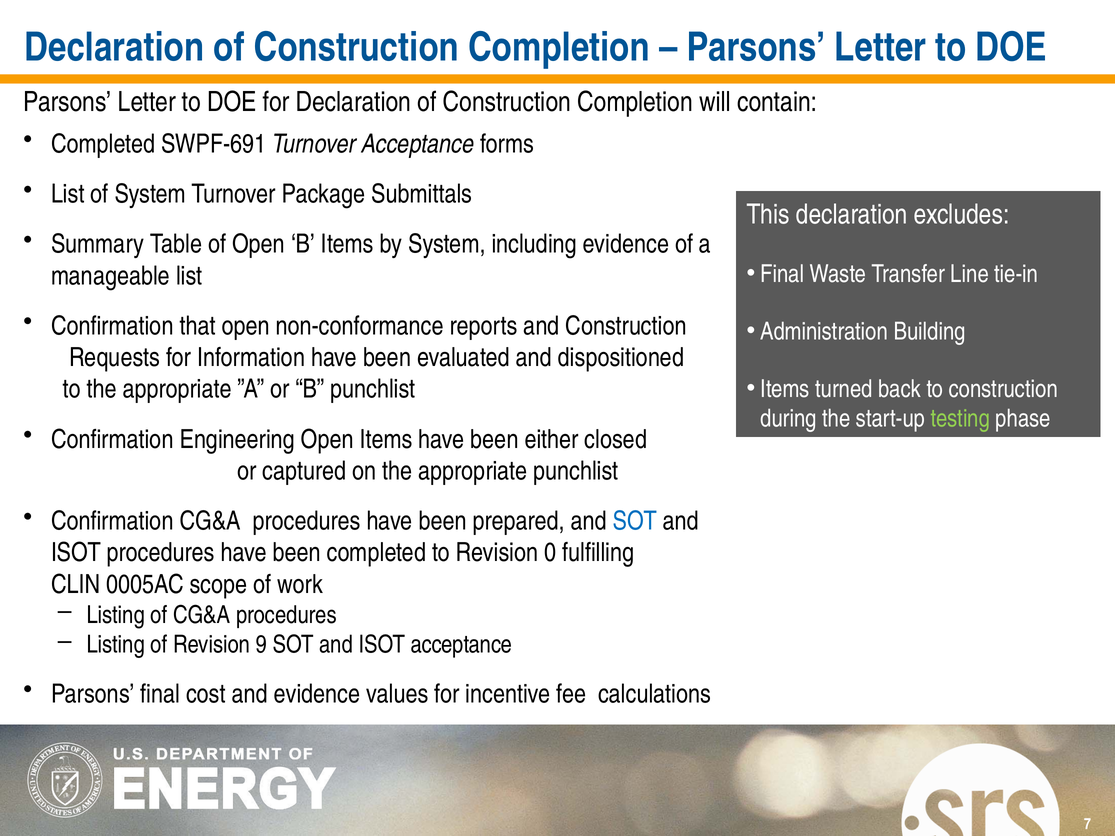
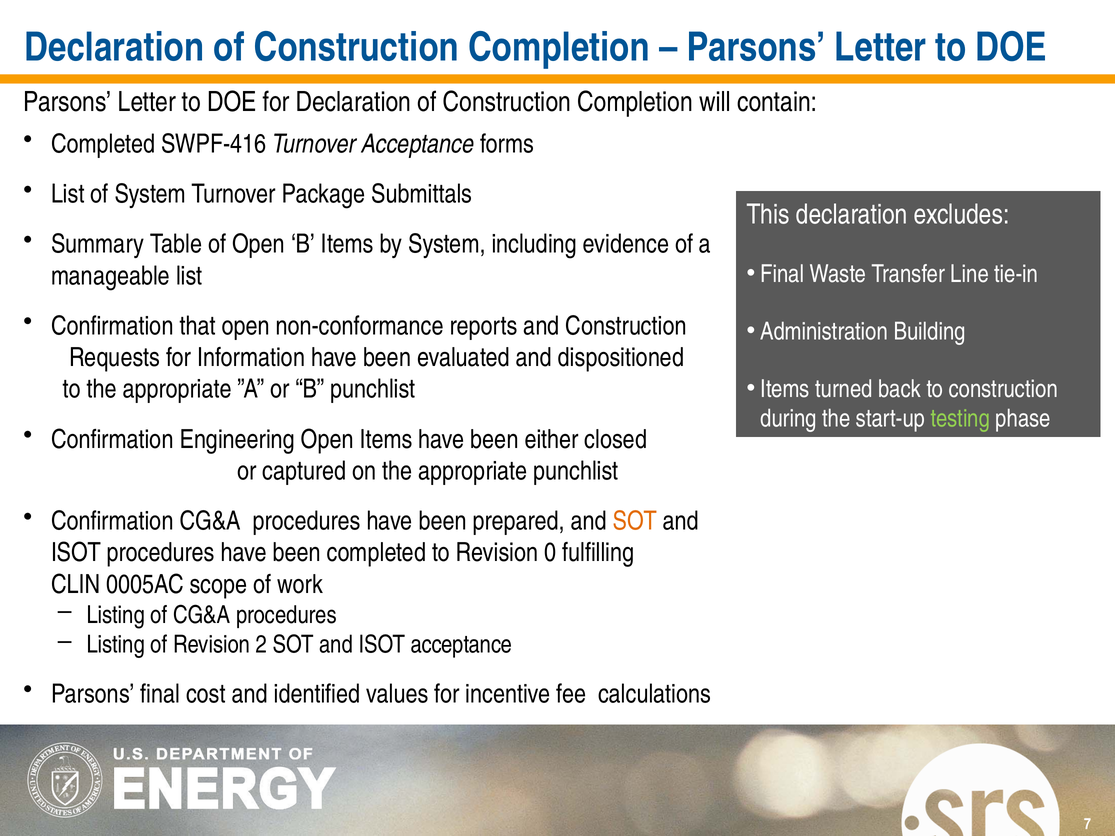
SWPF-691: SWPF-691 -> SWPF-416 (214, 144)
SOT colour: blue -> orange (635, 521)
9: 9 -> 2 (261, 645)
and evidence: evidence -> identified (317, 694)
